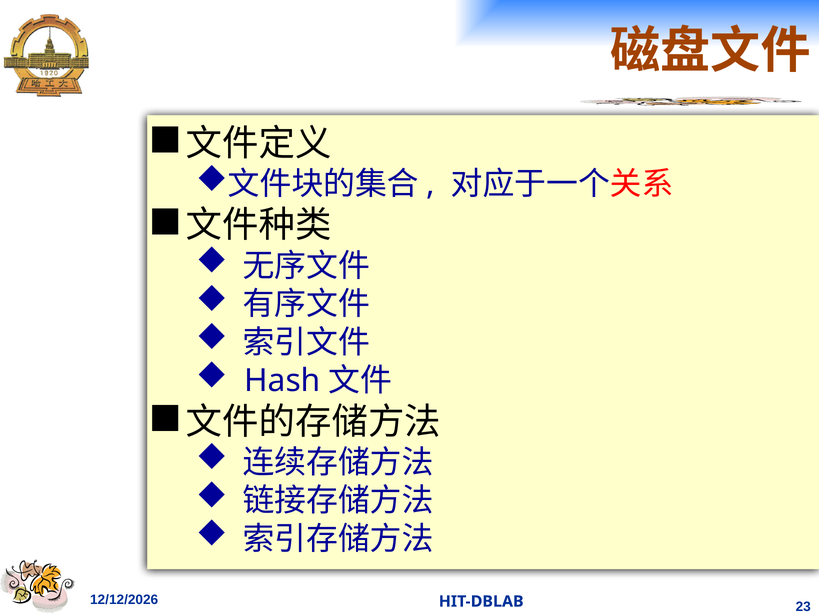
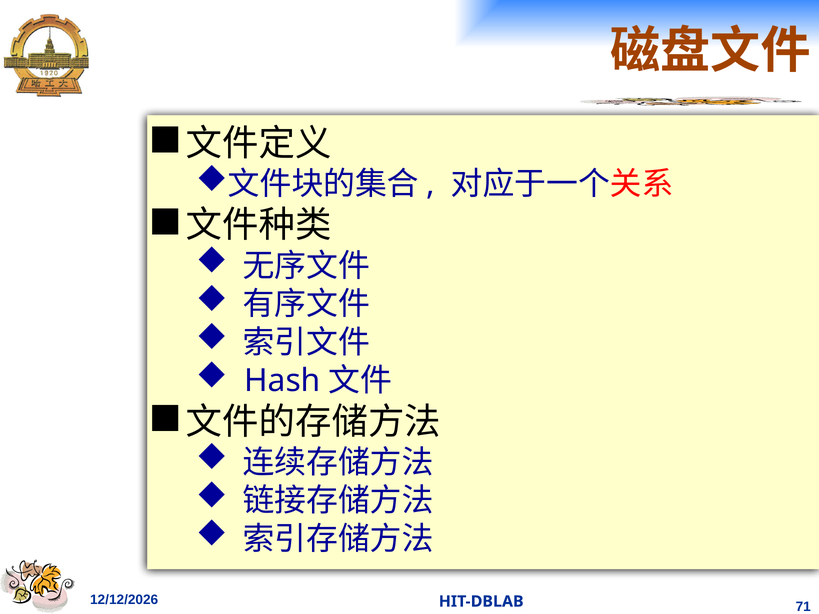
23: 23 -> 71 (803, 607)
